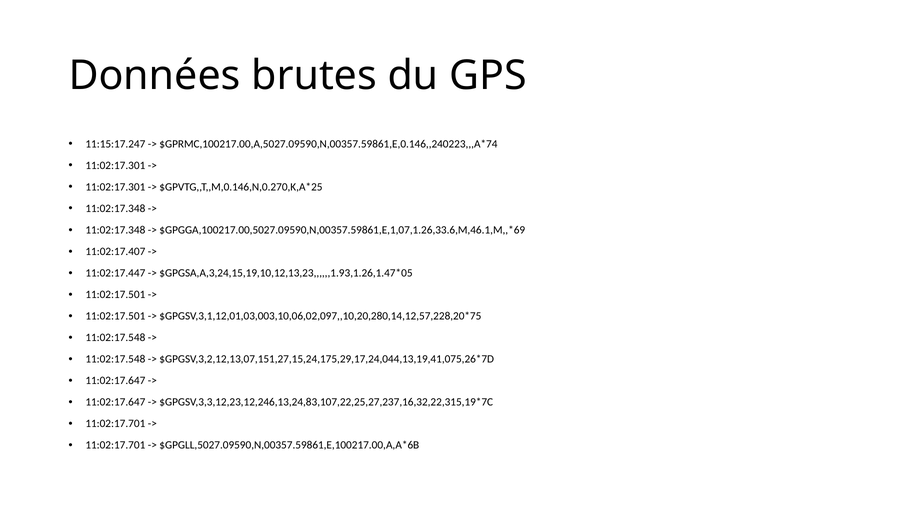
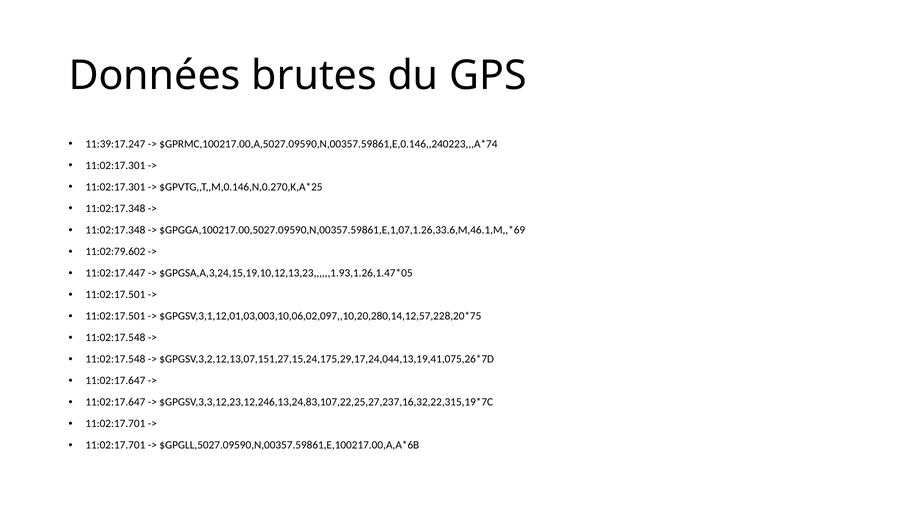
11:15:17.247: 11:15:17.247 -> 11:39:17.247 (115, 144)
11:02:17.407: 11:02:17.407 -> 11:02:79.602 (115, 251)
